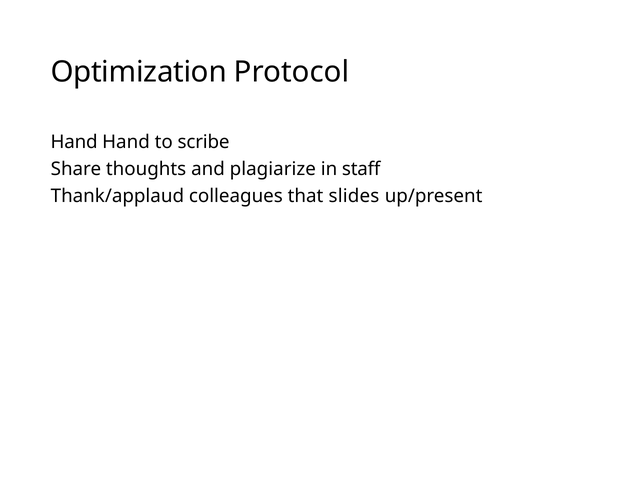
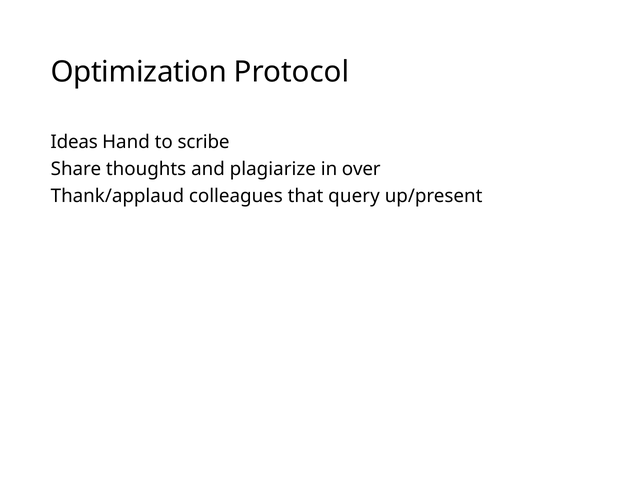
Hand: Hand -> Ideas (74, 142)
staff: staff -> over (361, 169)
slides: slides -> query (354, 196)
